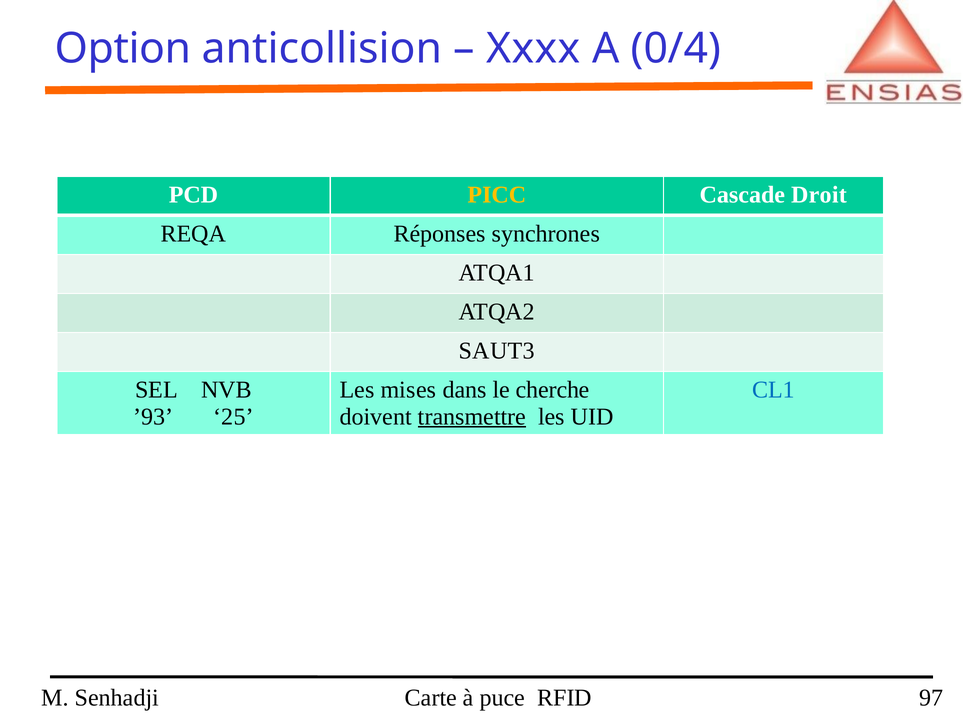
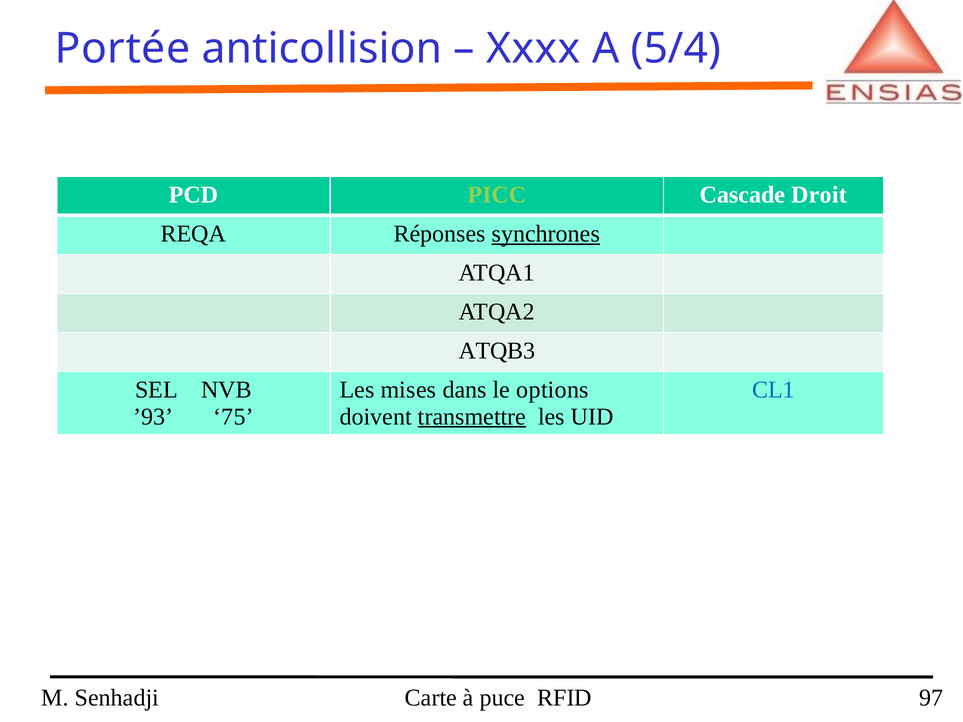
Option: Option -> Portée (123, 49)
0/4: 0/4 -> 5/4 (676, 49)
PICC colour: yellow -> light green (497, 195)
synchrones underline: none -> present (546, 234)
SAUT3: SAUT3 -> ATQB3 (497, 351)
cherche: cherche -> options (553, 390)
25: 25 -> 75 (234, 417)
